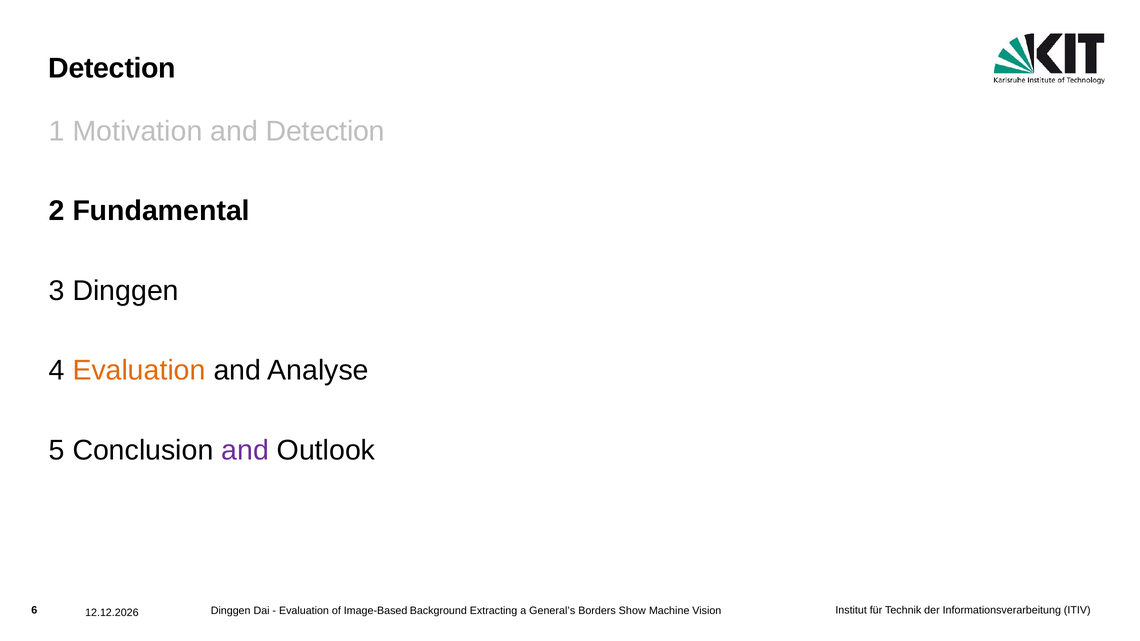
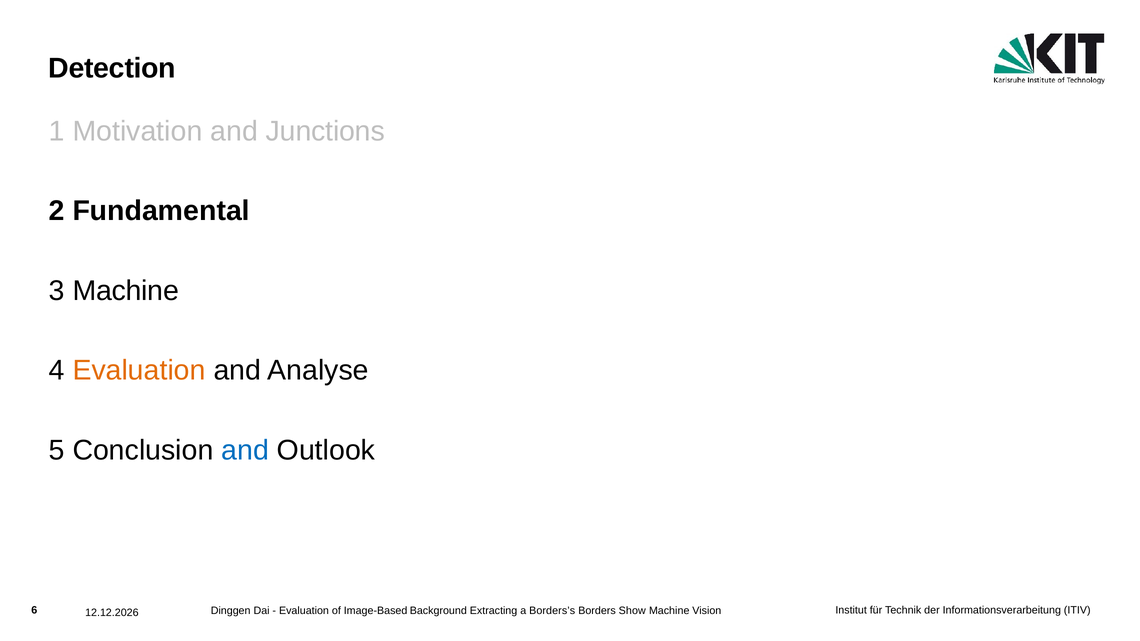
and Detection: Detection -> Junctions (325, 131)
3 Dinggen: Dinggen -> Machine (126, 291)
and colour: purple -> blue (245, 450)
General’s: General’s -> Borders’s (552, 611)
